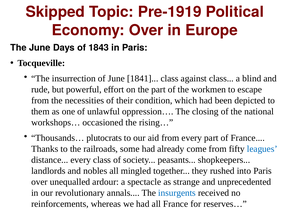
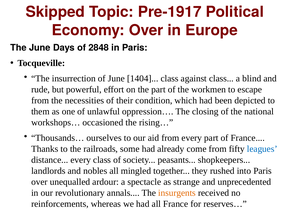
Pre-1919: Pre-1919 -> Pre-1917 (170, 12)
1843: 1843 -> 2848 (99, 48)
1841: 1841 -> 1404 (143, 79)
plutocrats: plutocrats -> ourselves (104, 138)
insurgents colour: blue -> orange (177, 193)
